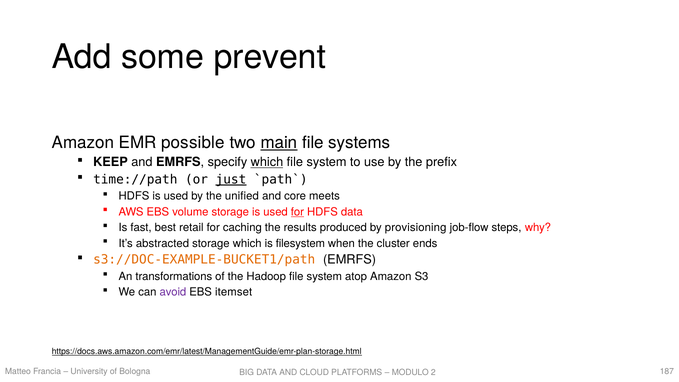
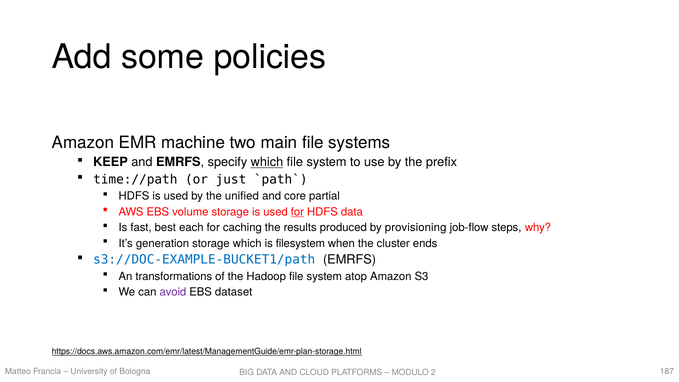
prevent: prevent -> policies (270, 57)
possible: possible -> machine (193, 143)
main underline: present -> none (279, 143)
just underline: present -> none (231, 180)
meets: meets -> partial (324, 196)
retail: retail -> each (191, 227)
abstracted: abstracted -> generation (163, 243)
s3://DOC-EXAMPLE-BUCKET1/path colour: orange -> blue (204, 260)
itemset: itemset -> dataset (234, 292)
